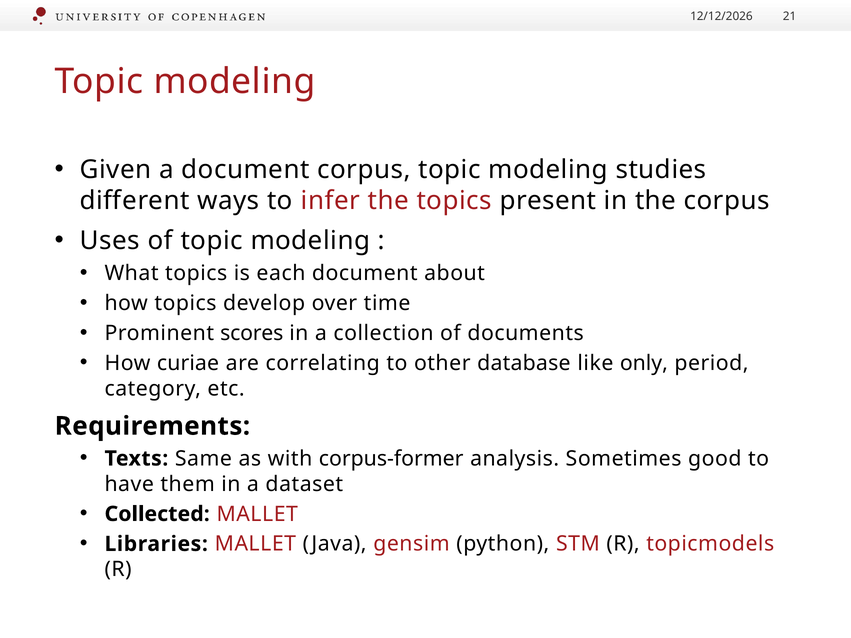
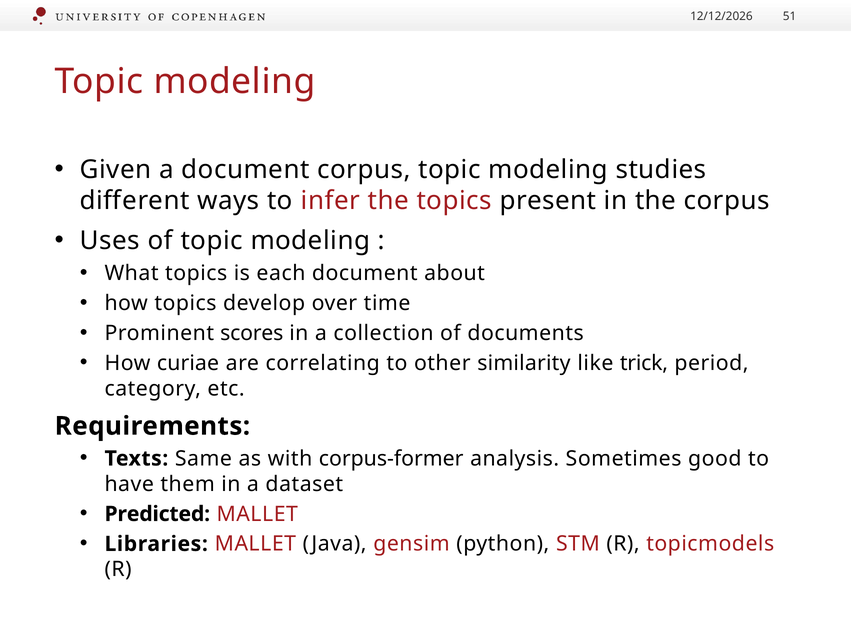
21: 21 -> 51 (790, 16)
database: database -> similarity (524, 363)
only: only -> trick (644, 363)
Collected: Collected -> Predicted (157, 514)
